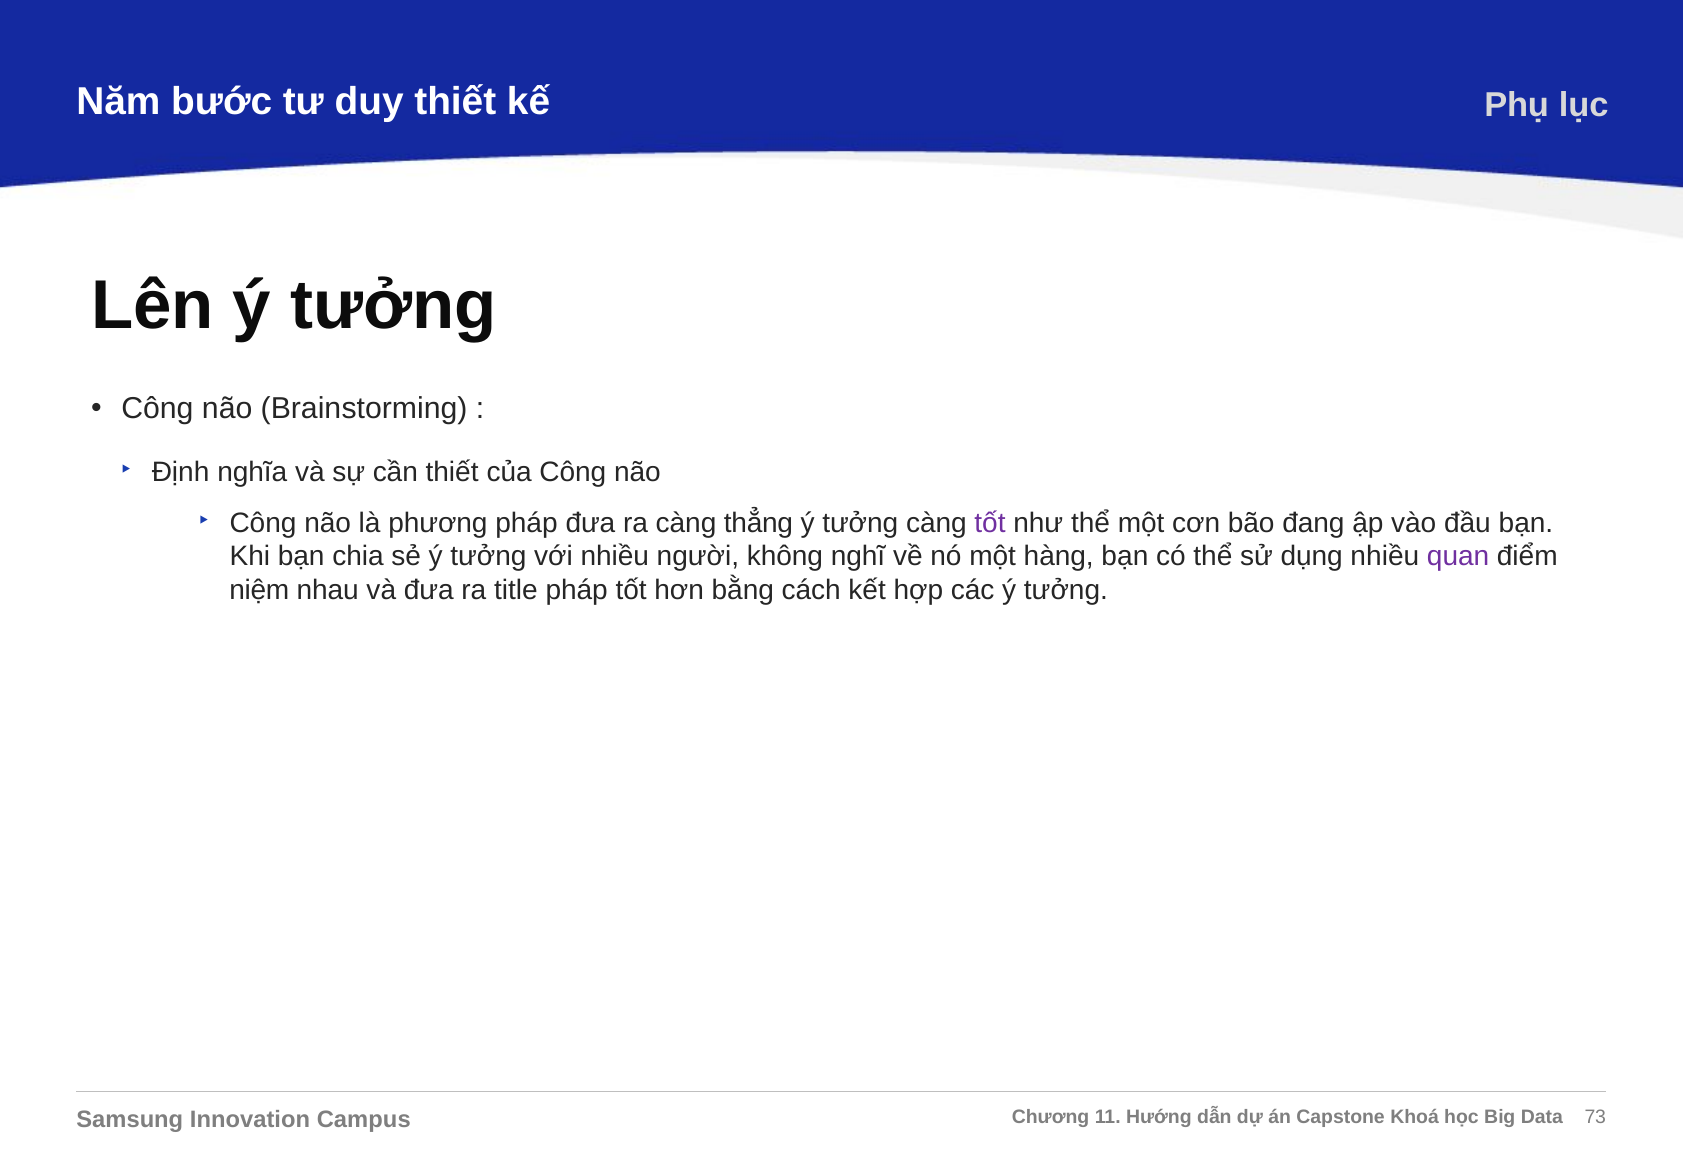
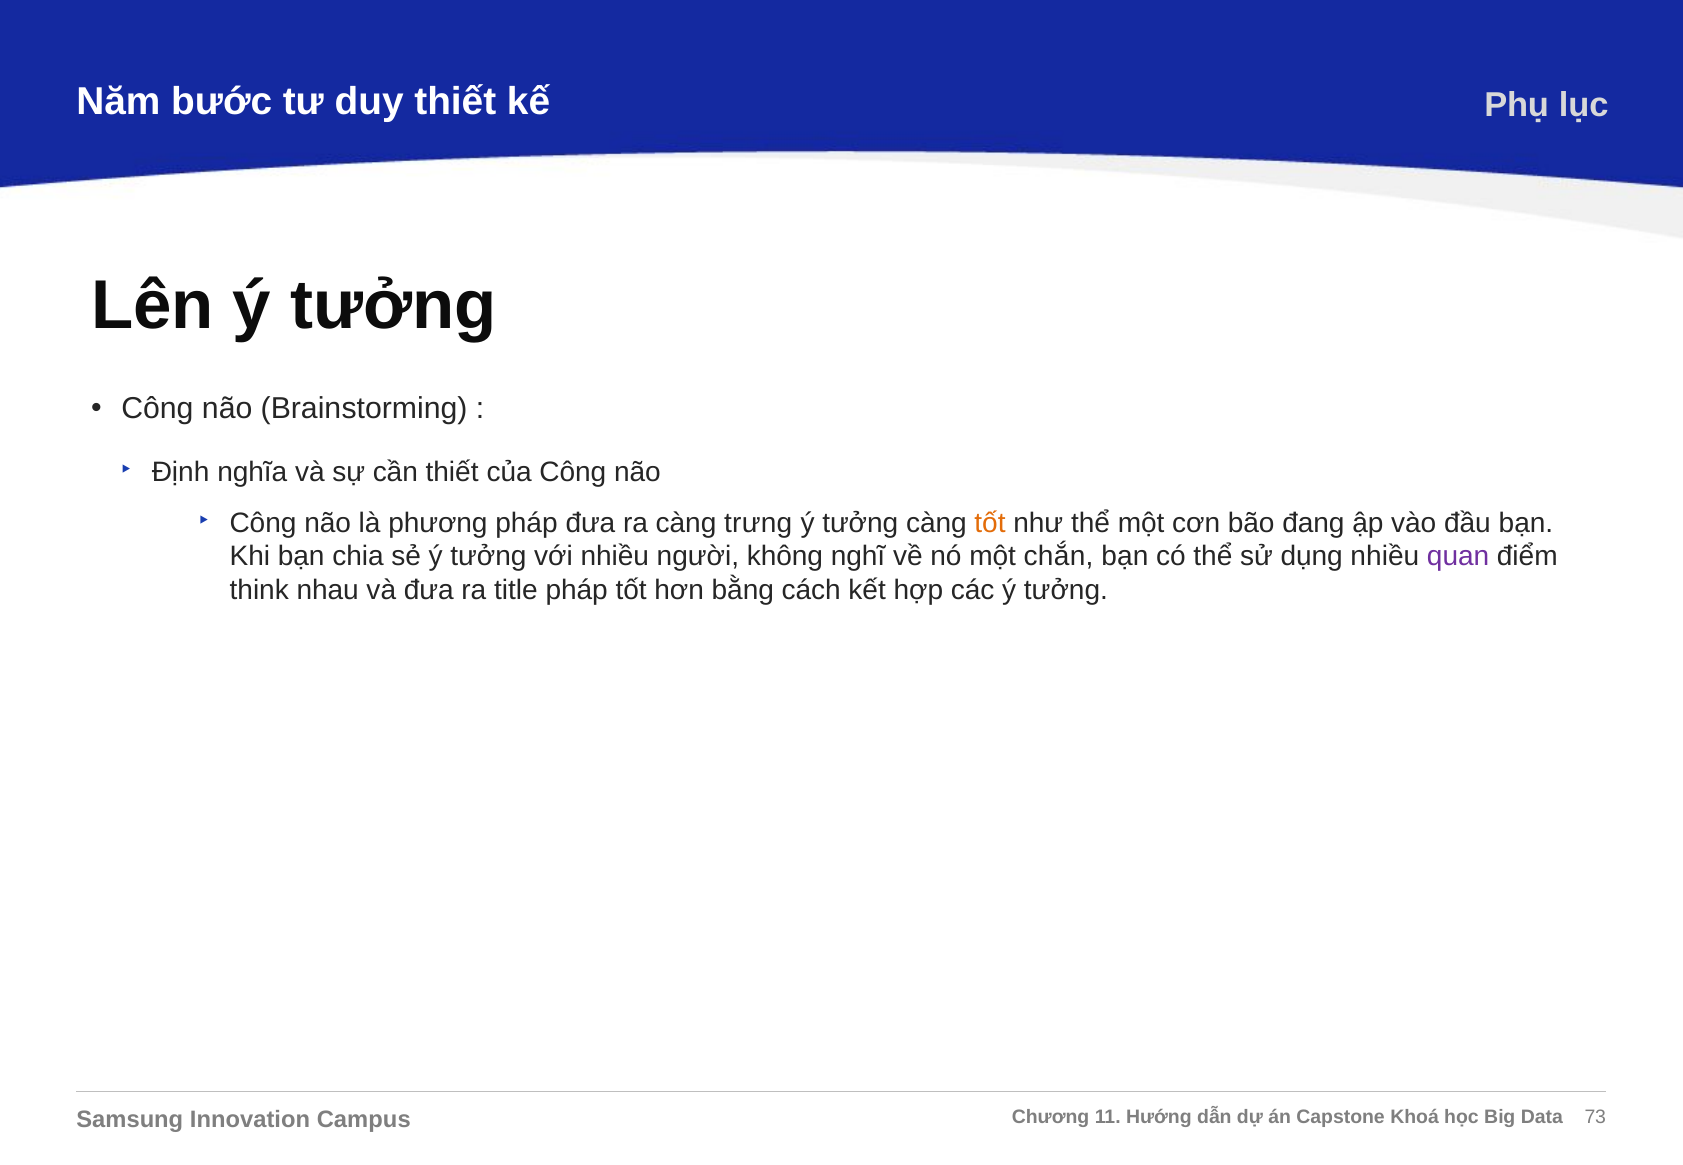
thẳng: thẳng -> trưng (758, 523)
tốt colour: purple -> orange (990, 523)
hàng: hàng -> chắn (1059, 557)
niệm: niệm -> think (259, 590)
